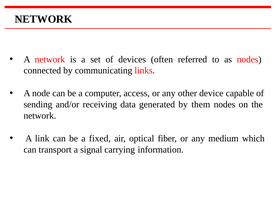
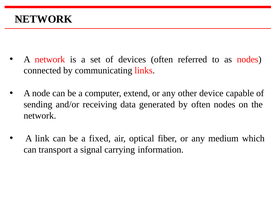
access: access -> extend (137, 93)
by them: them -> often (201, 104)
